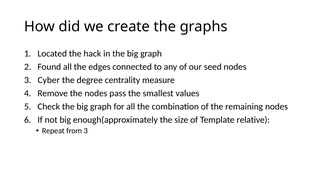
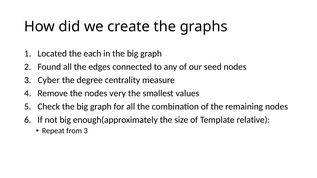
hack: hack -> each (92, 54)
pass: pass -> very (118, 93)
